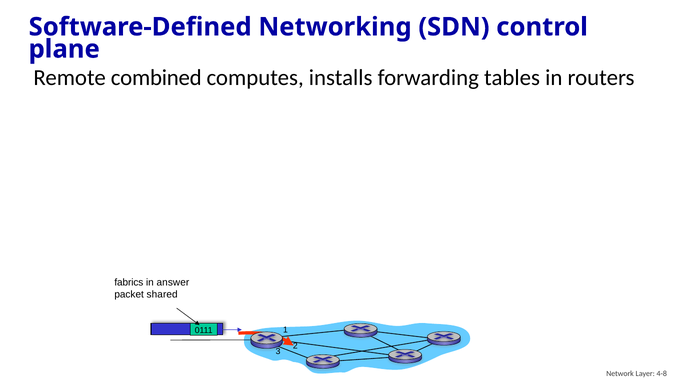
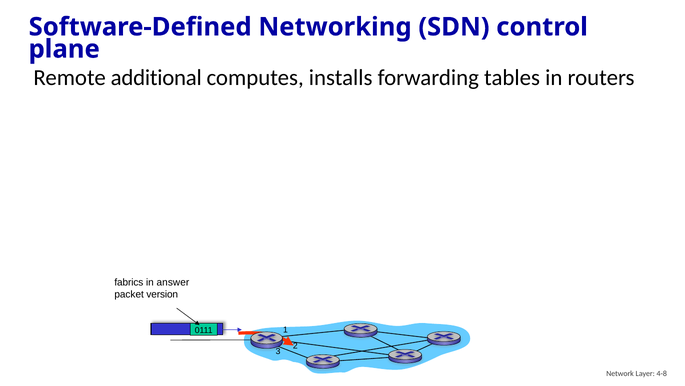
combined: combined -> additional (156, 78)
shared: shared -> version (162, 294)
